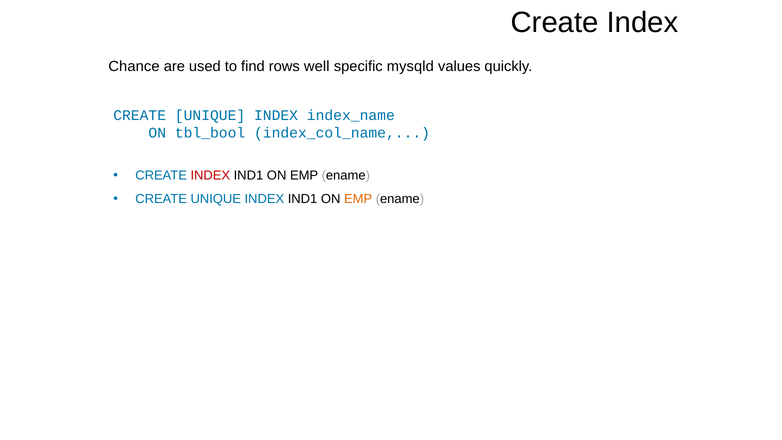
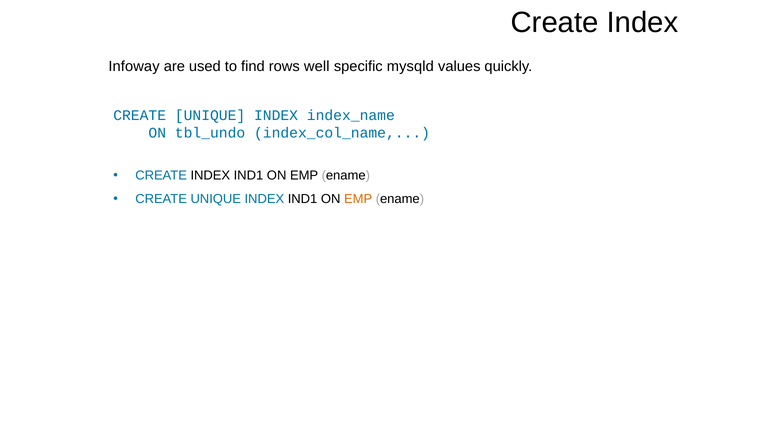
Chance: Chance -> Infoway (134, 66)
tbl_bool: tbl_bool -> tbl_undo (210, 133)
INDEX colour: red -> black (210, 176)
